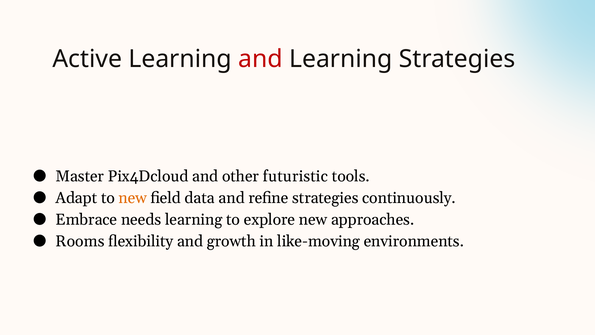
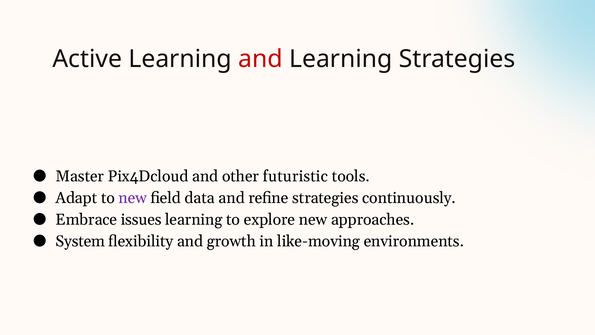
new colour: orange -> purple (133, 198)
needs: needs -> issues (141, 220)
Rooms: Rooms -> System (80, 241)
